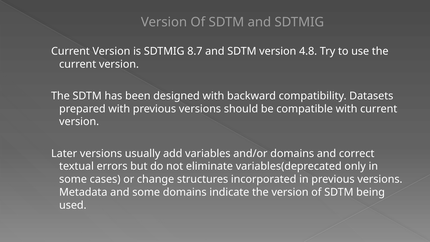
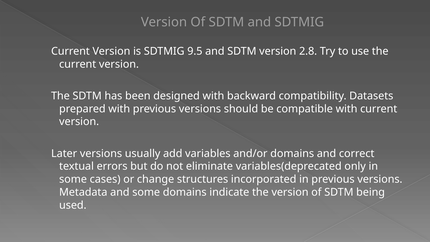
8.7: 8.7 -> 9.5 (195, 51)
4.8: 4.8 -> 2.8 (308, 51)
